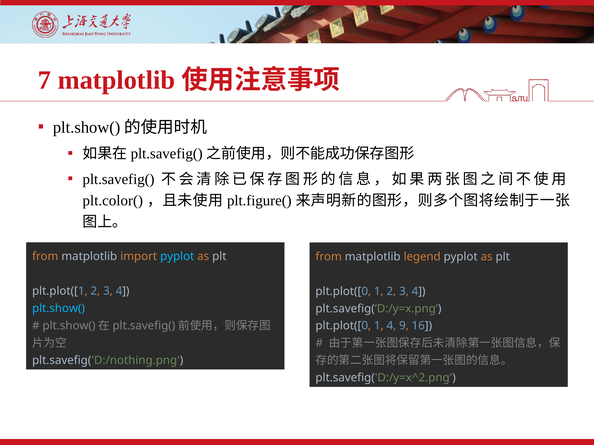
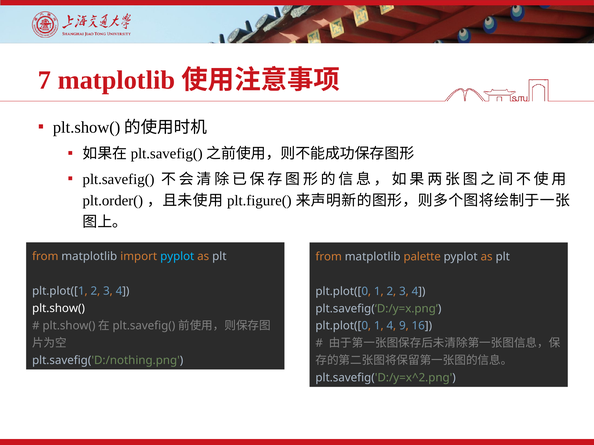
plt.color(: plt.color( -> plt.order( (113, 201)
legend: legend -> palette (422, 257)
plt.show( colour: light blue -> white (59, 309)
